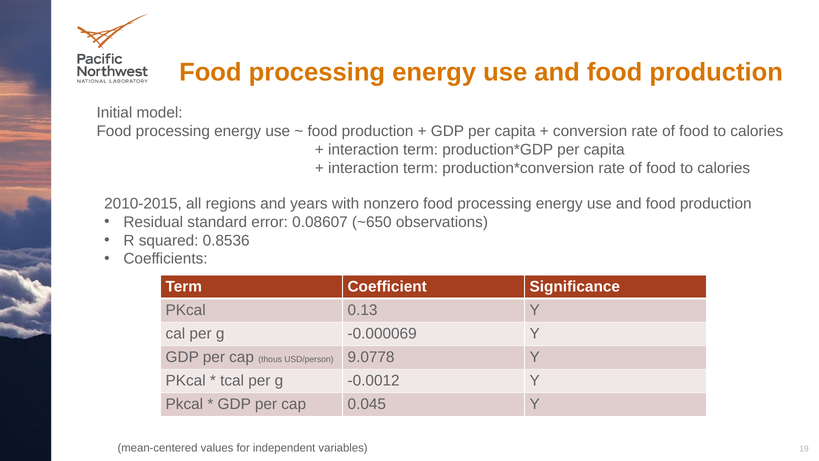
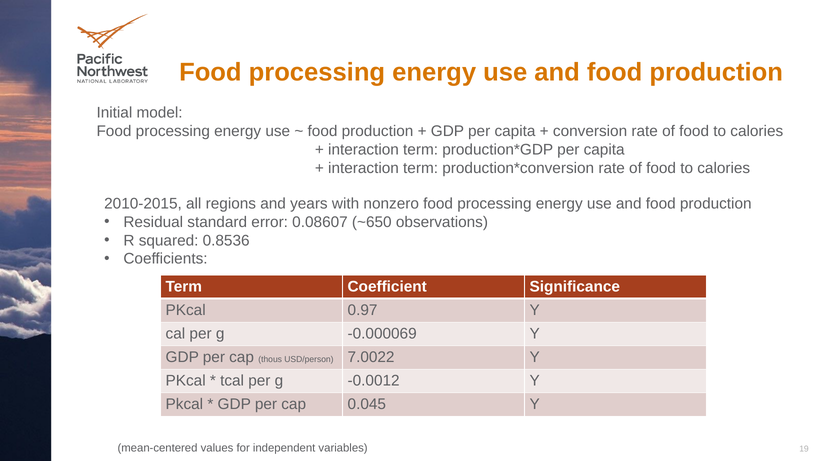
0.13: 0.13 -> 0.97 (363, 310)
9.0778: 9.0778 -> 7.0022 (371, 357)
